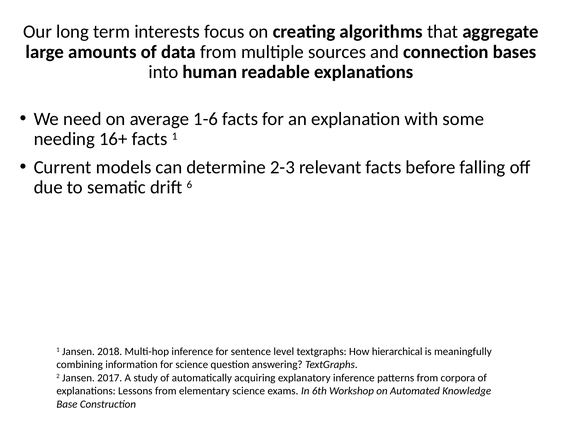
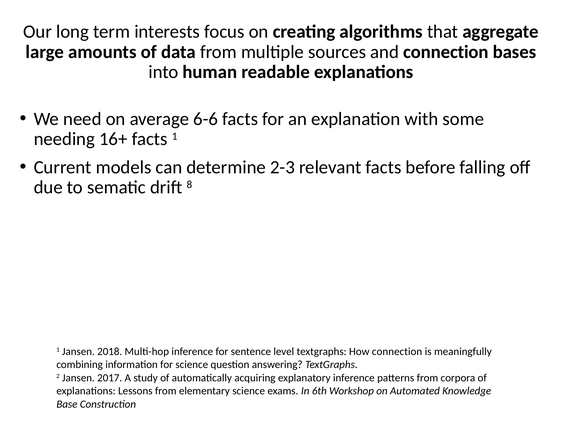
1-6: 1-6 -> 6-6 (206, 119)
6: 6 -> 8 (189, 184)
How hierarchical: hierarchical -> connection (397, 351)
